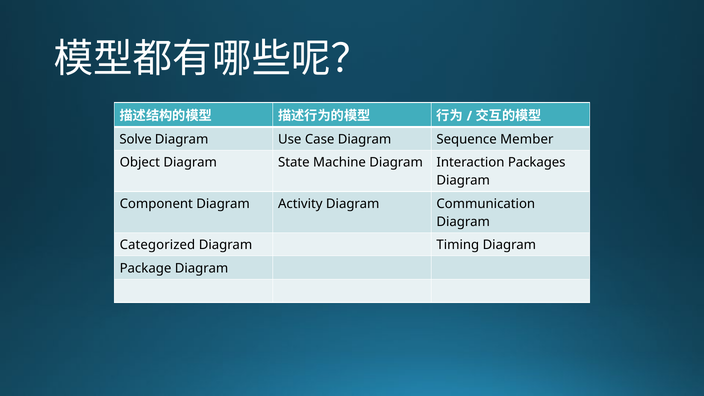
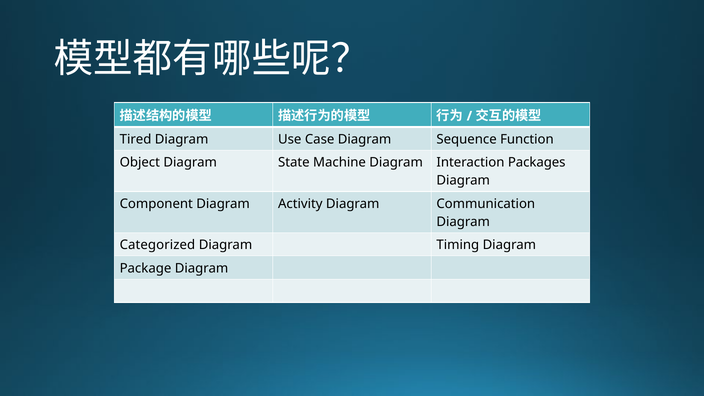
Solve: Solve -> Tired (136, 139)
Member: Member -> Function (527, 139)
